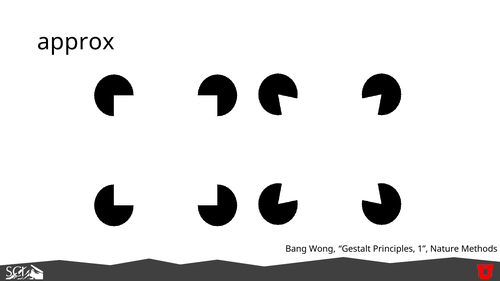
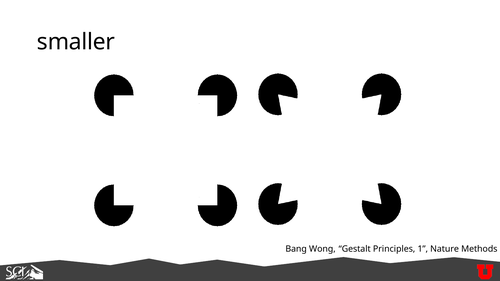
approx: approx -> smaller (76, 42)
